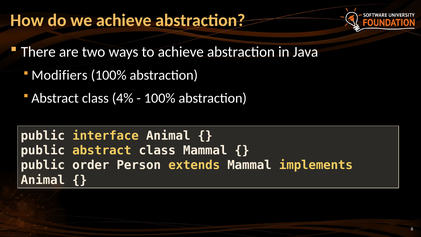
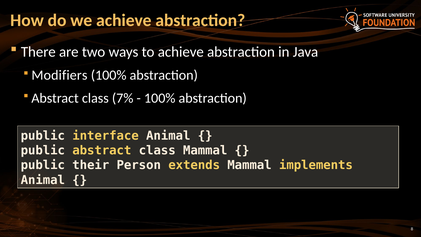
4%: 4% -> 7% (123, 98)
order: order -> their (91, 165)
